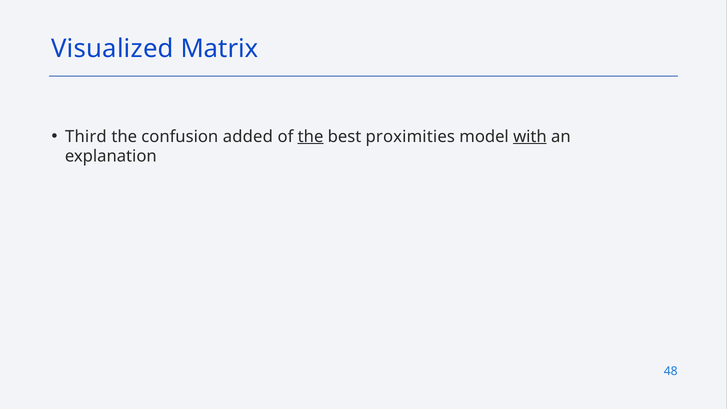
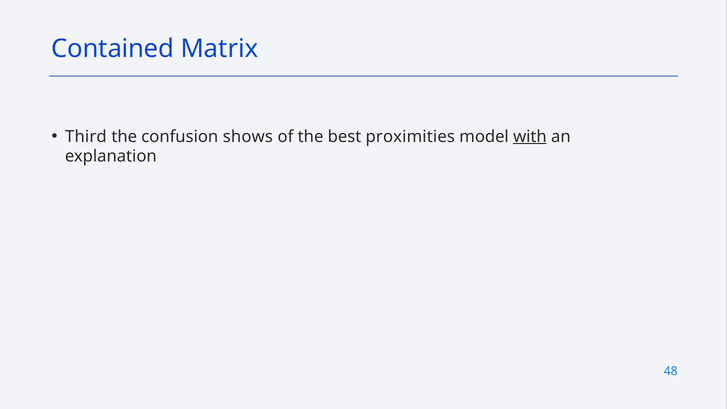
Visualized: Visualized -> Contained (113, 49)
added: added -> shows (248, 136)
the underline: present -> none (311, 136)
